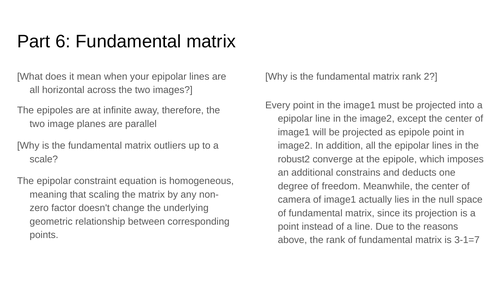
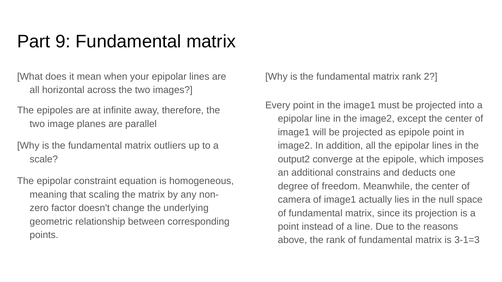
6: 6 -> 9 (63, 42)
robust2: robust2 -> output2 (294, 159)
3-1=7: 3-1=7 -> 3-1=3 (467, 240)
